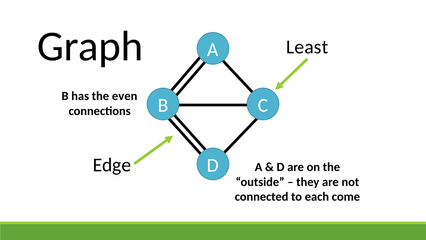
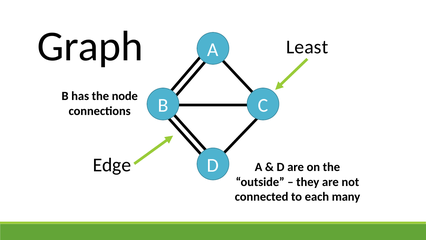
even: even -> node (125, 96)
come: come -> many (346, 197)
